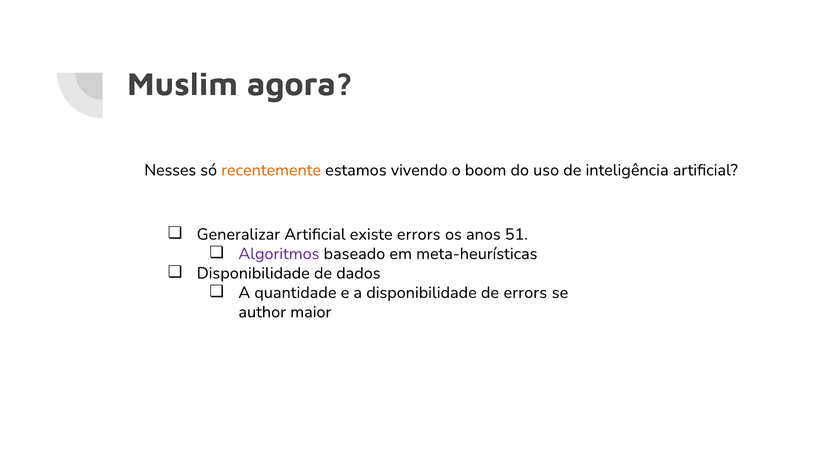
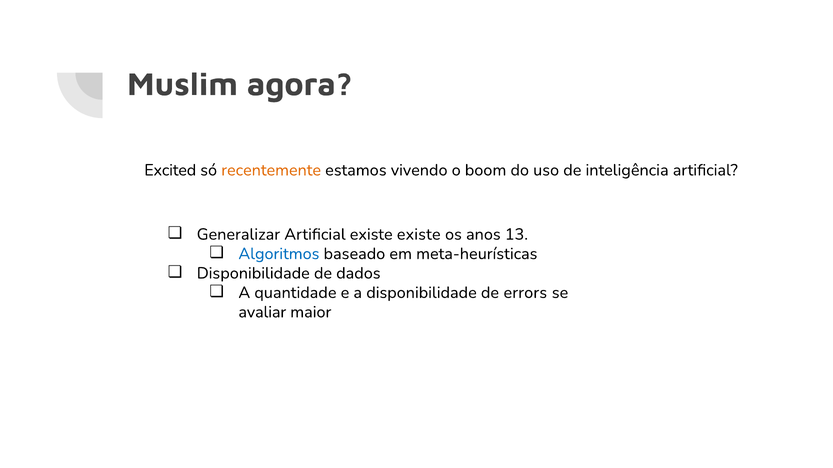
Nesses: Nesses -> Excited (170, 170)
existe errors: errors -> existe (419, 235)
51: 51 -> 13 (516, 235)
Algoritmos colour: purple -> blue (279, 254)
author: author -> avaliar (262, 312)
